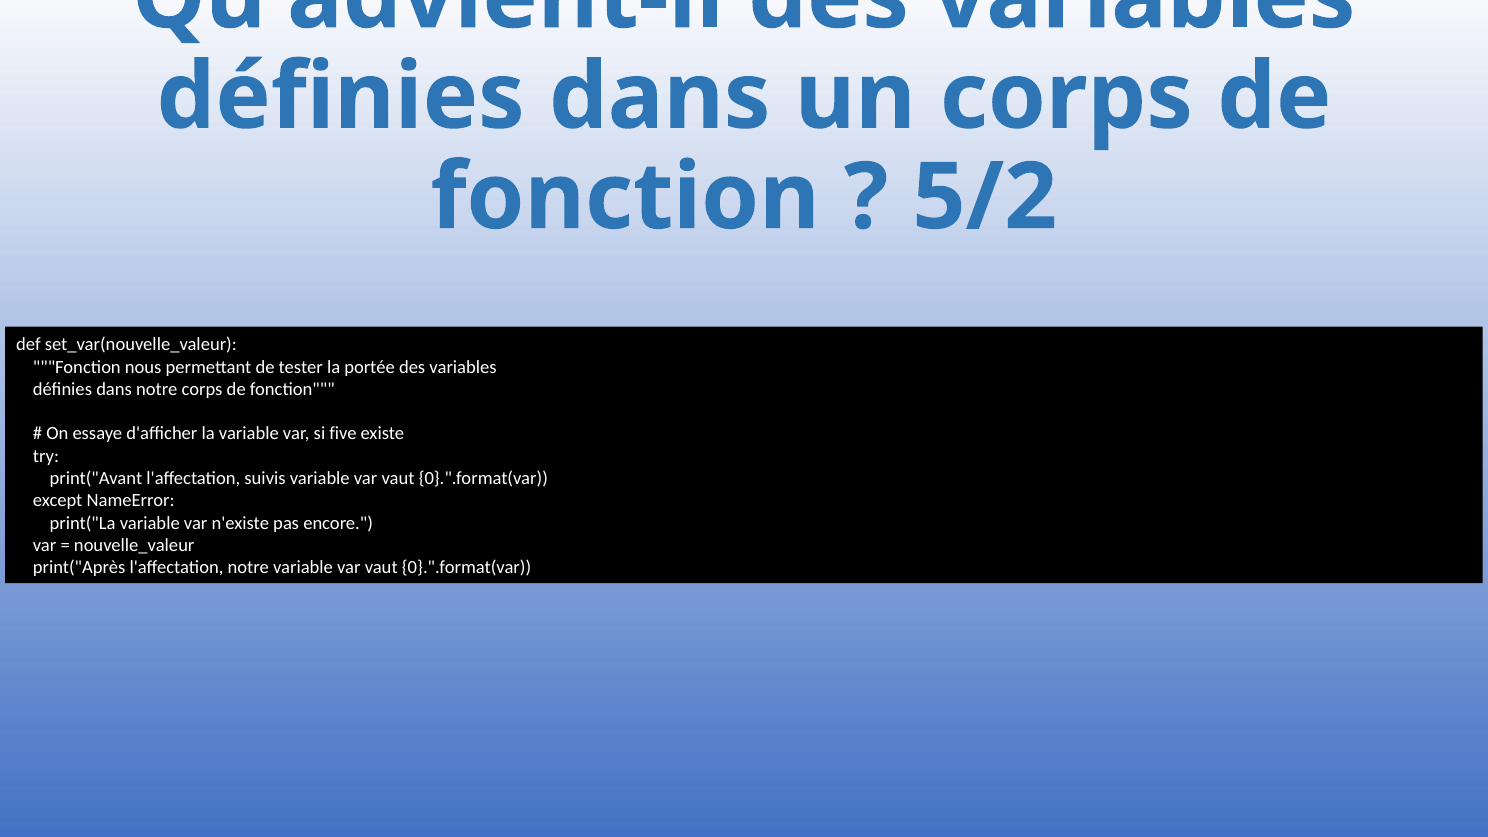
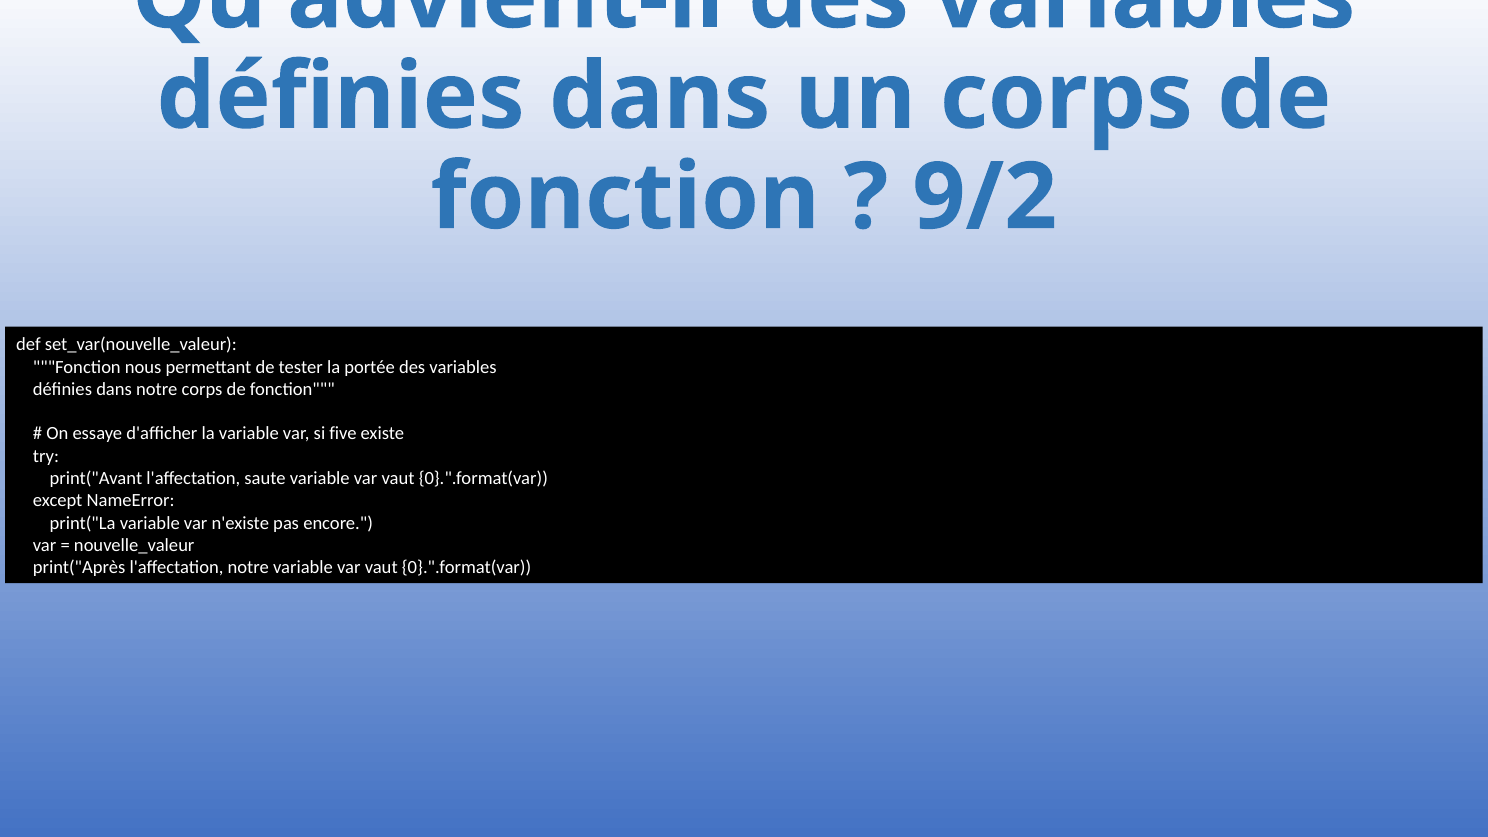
5/2: 5/2 -> 9/2 (985, 198)
suivis: suivis -> saute (265, 478)
